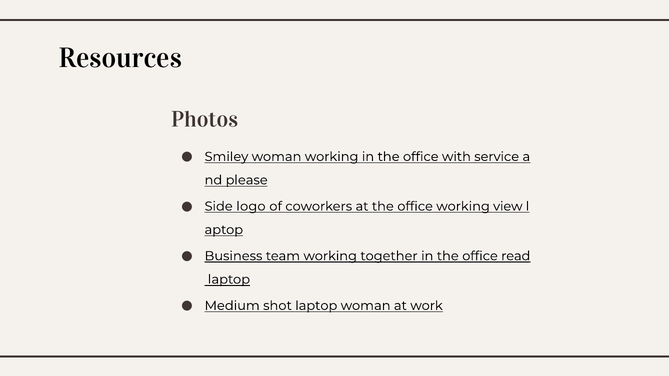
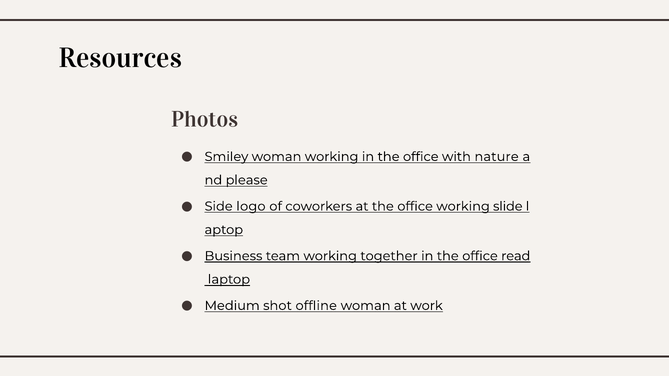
service: service -> nature (497, 157)
view: view -> slide (508, 206)
shot laptop: laptop -> offline (316, 306)
